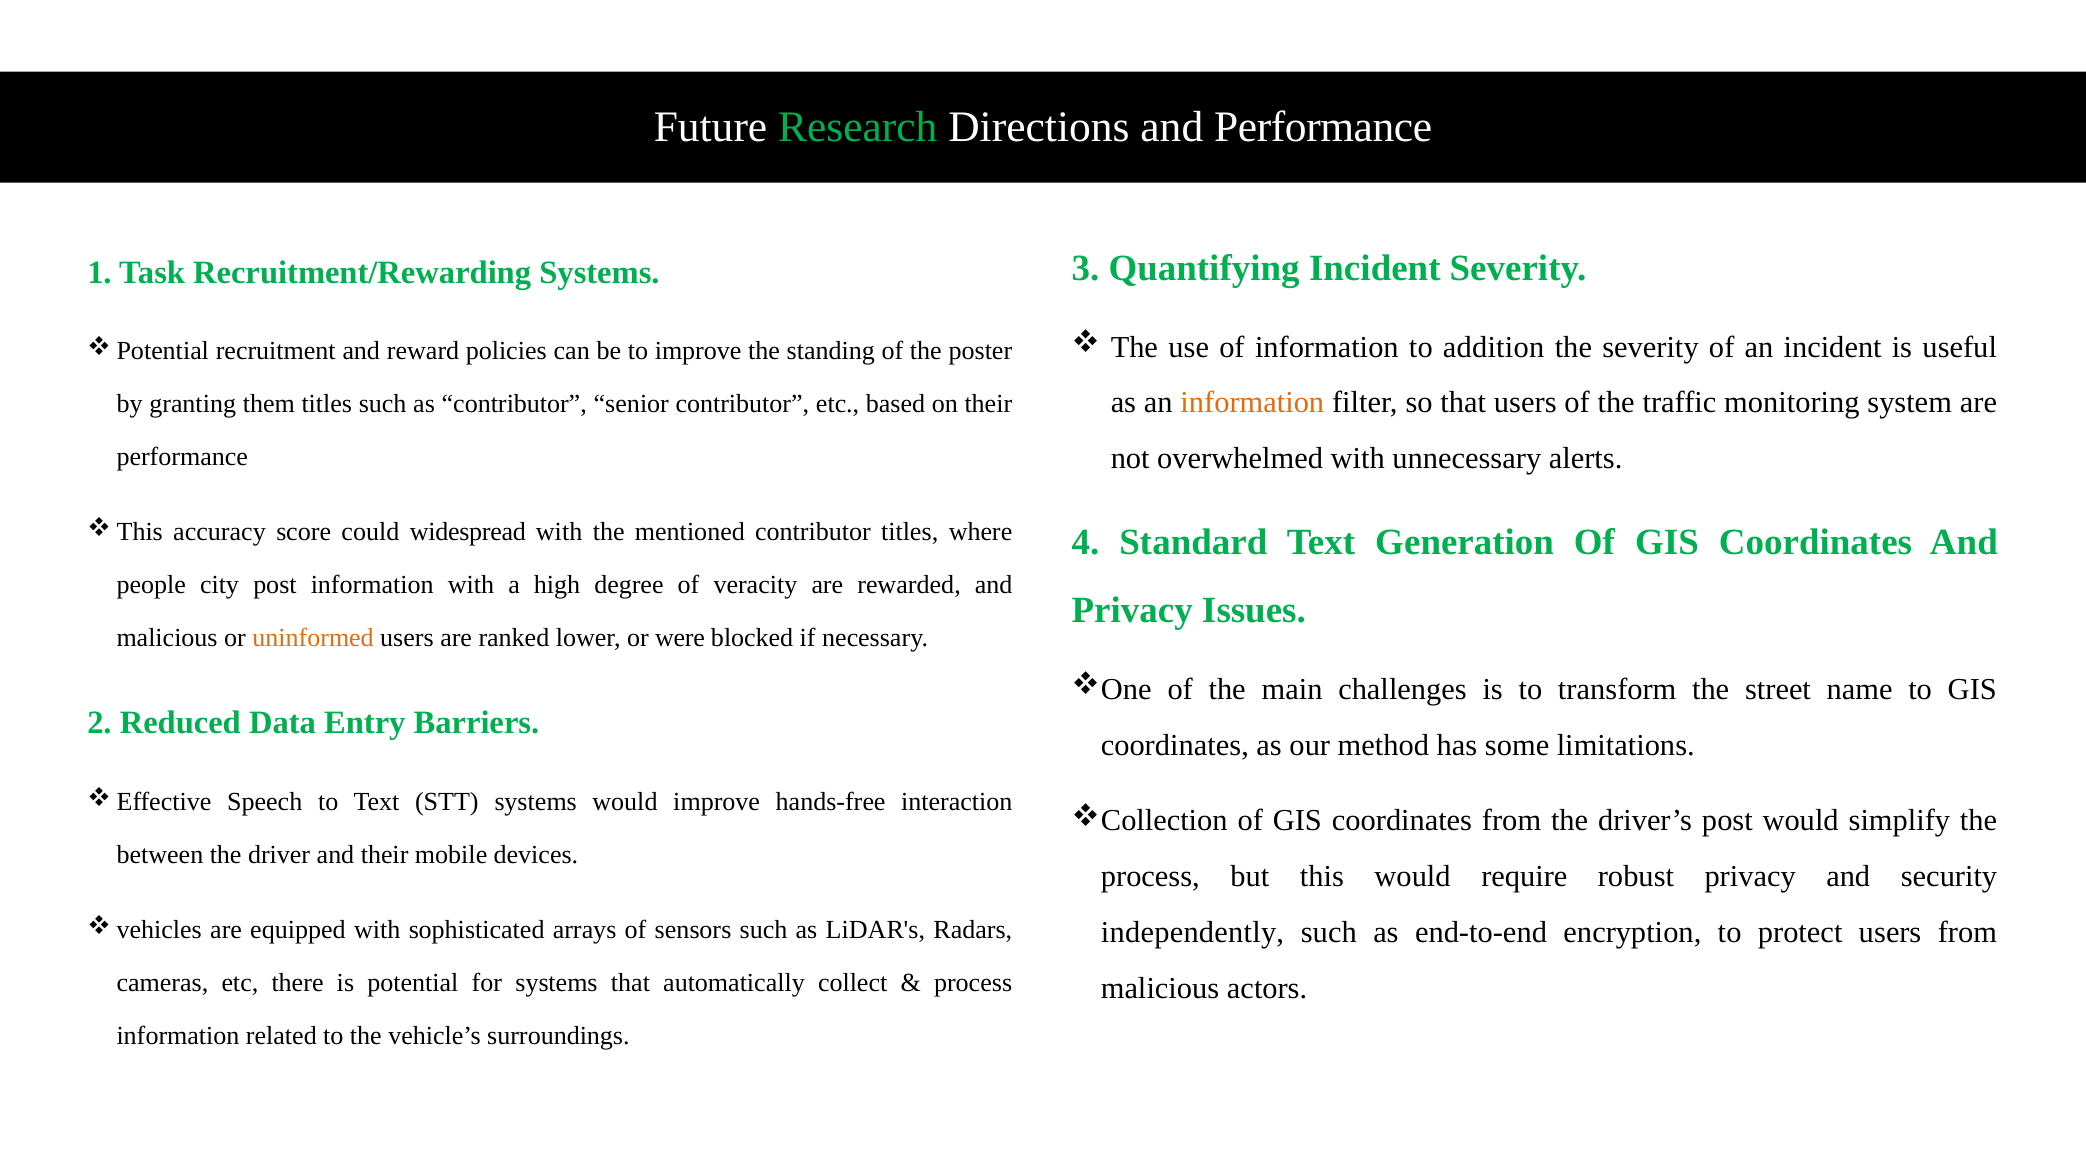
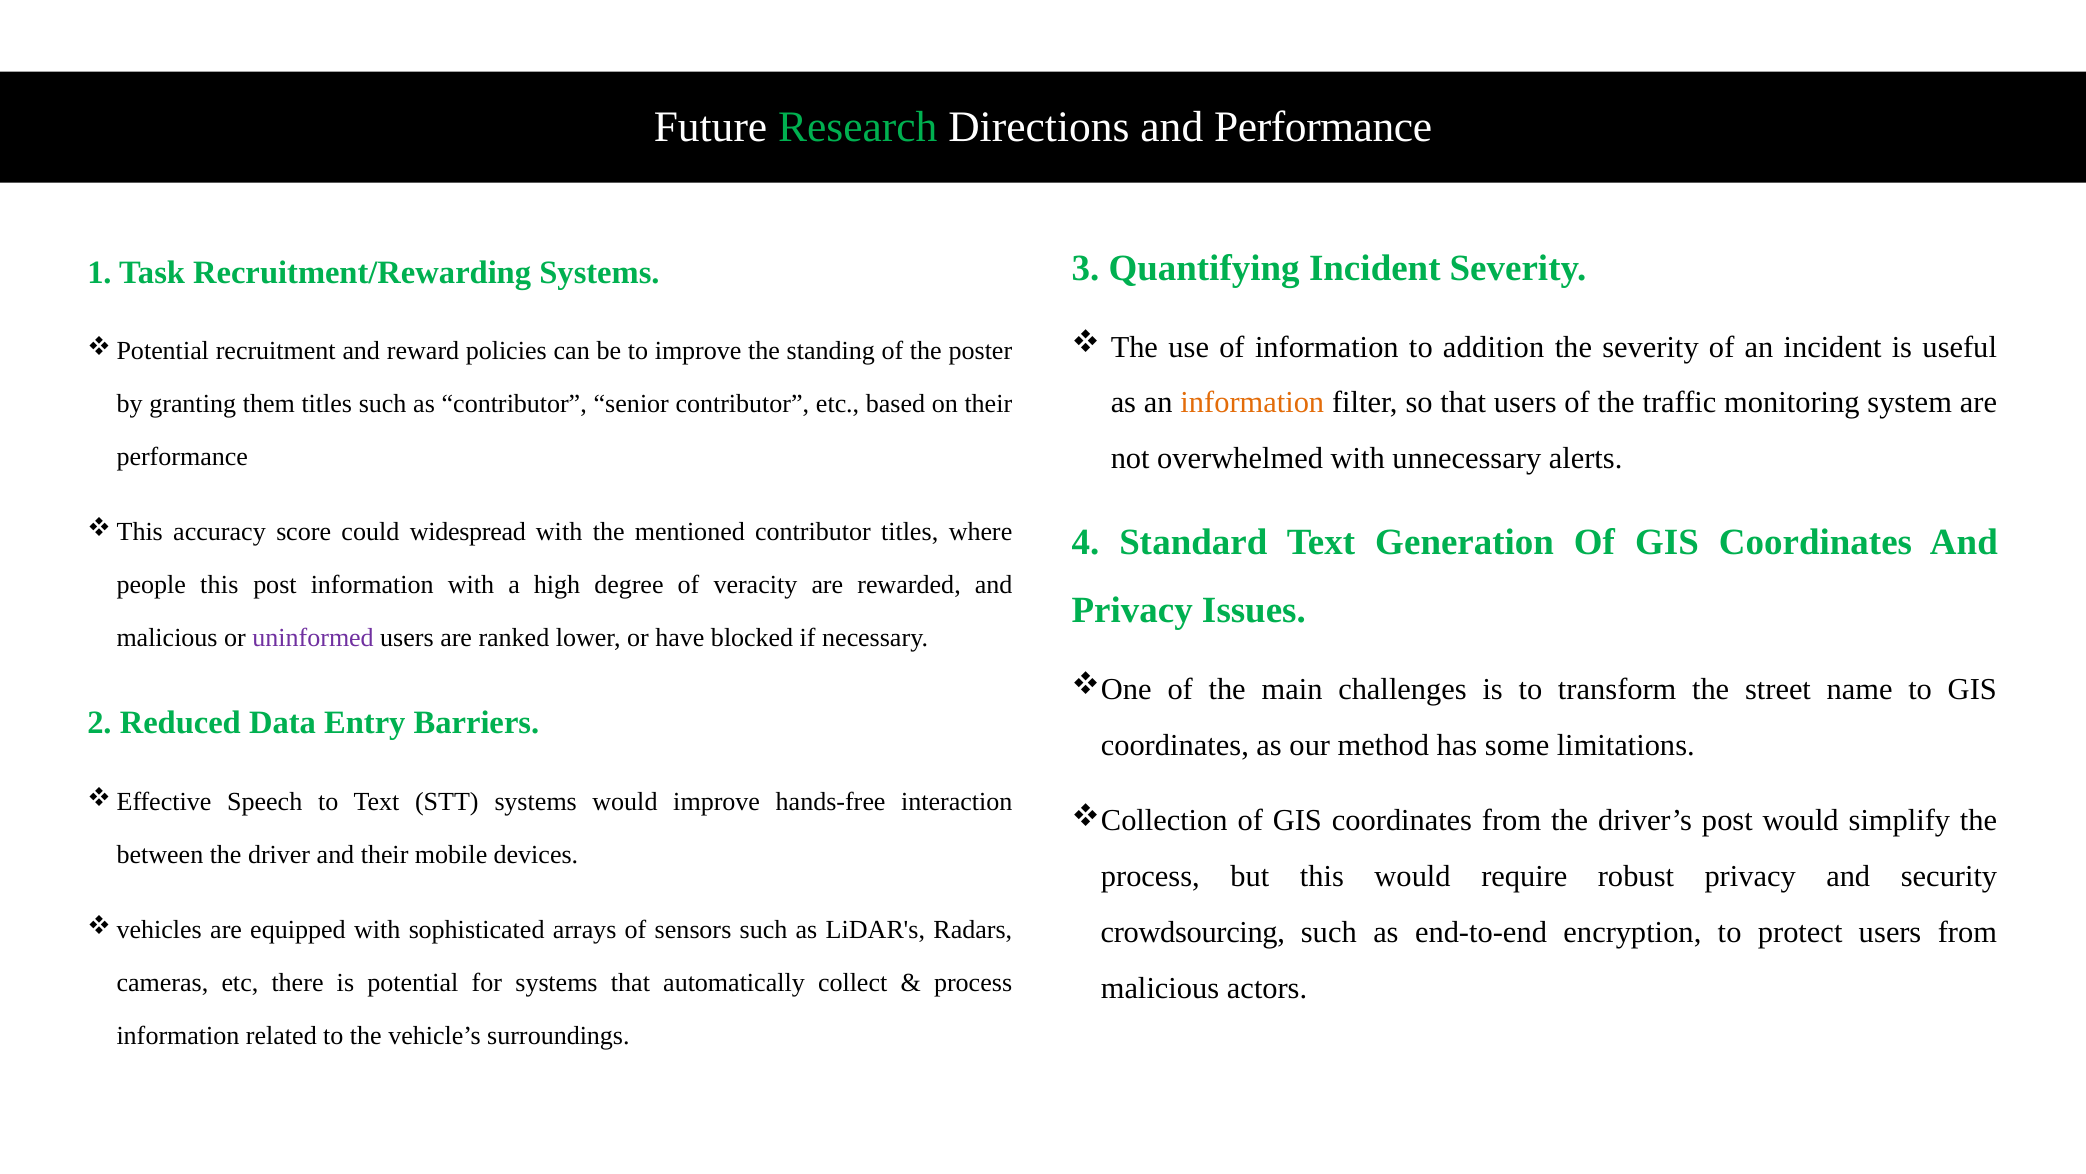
people city: city -> this (219, 585)
uninformed colour: orange -> purple (313, 638)
were: were -> have (680, 638)
independently: independently -> crowdsourcing (1193, 932)
